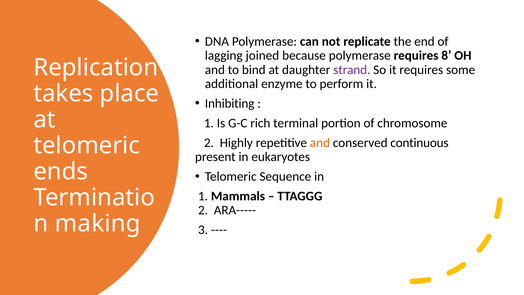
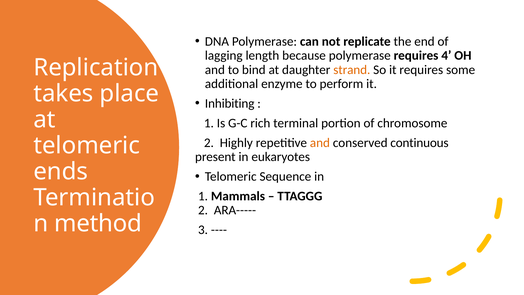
joined: joined -> length (262, 56)
8: 8 -> 4 (446, 56)
strand colour: purple -> orange (352, 70)
making: making -> method (98, 223)
